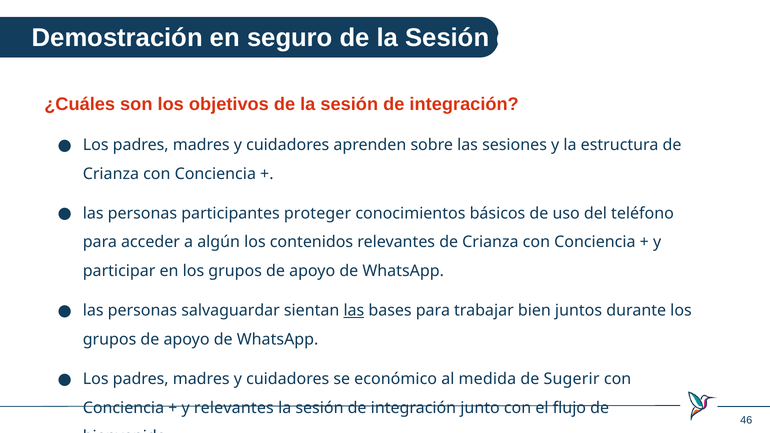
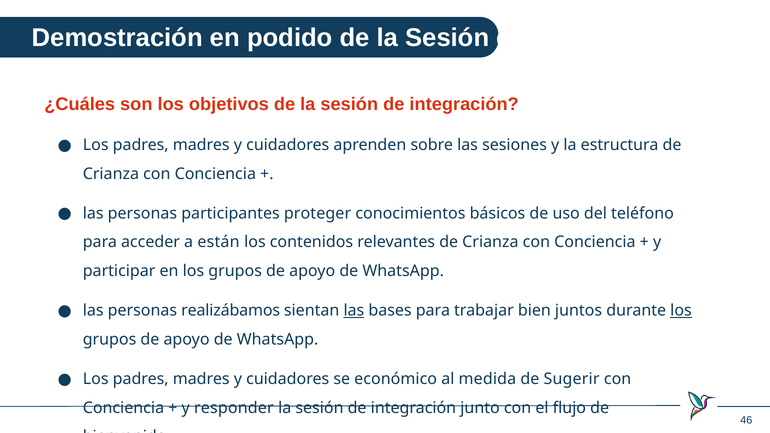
seguro: seguro -> podido (290, 38)
algún: algún -> están (219, 242)
salvaguardar: salvaguardar -> realizábamos (231, 311)
los underline: none -> present (681, 311)
y relevantes: relevantes -> responder (234, 408)
